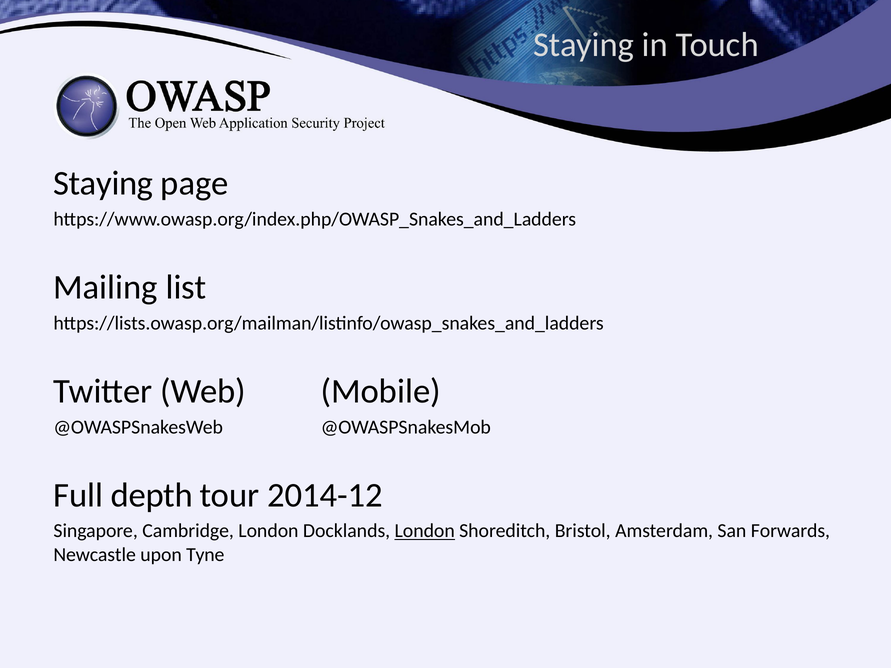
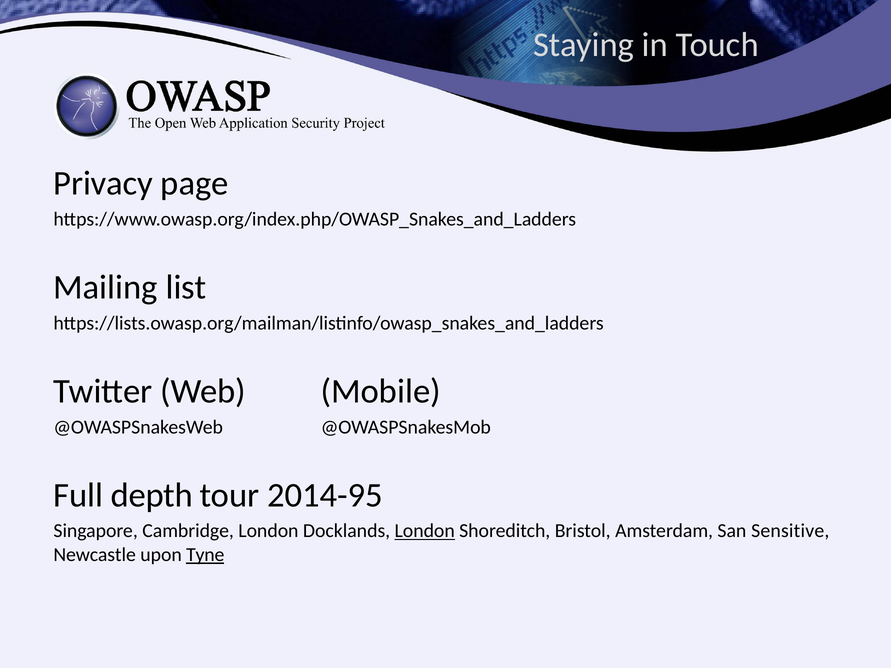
Staying: Staying -> Privacy (103, 184)
2014-12: 2014-12 -> 2014-95 (325, 496)
Forwards: Forwards -> Sensitive (790, 531)
Tyne underline: none -> present (205, 555)
